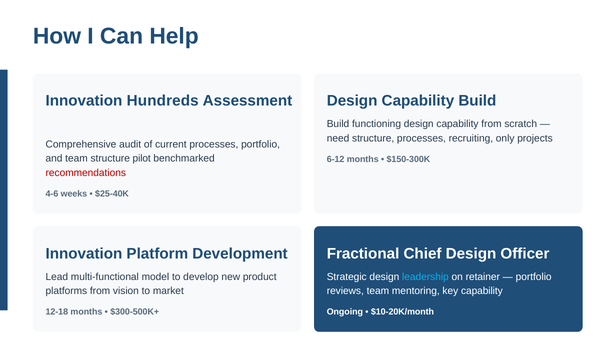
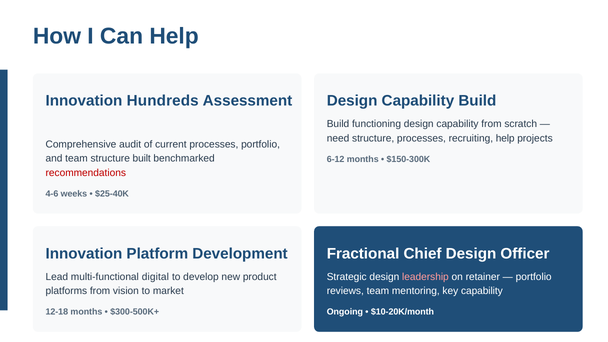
recruiting only: only -> help (505, 138)
pilot: pilot -> built (142, 159)
model: model -> digital (155, 277)
leadership colour: light blue -> pink (425, 277)
